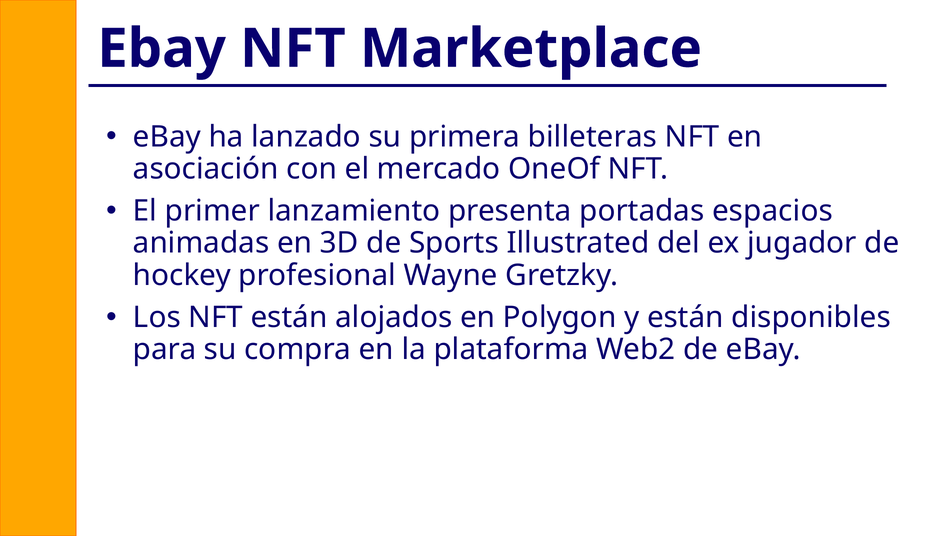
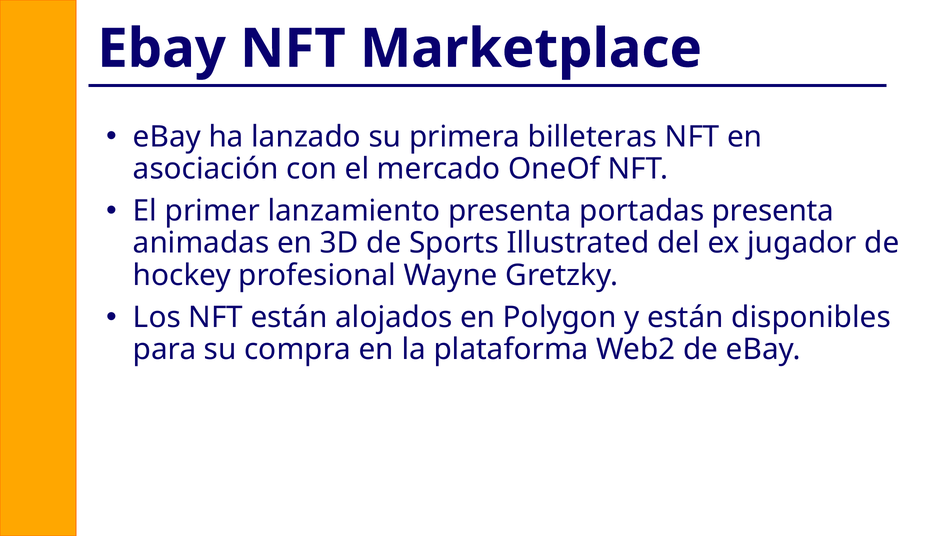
portadas espacios: espacios -> presenta (773, 211)
